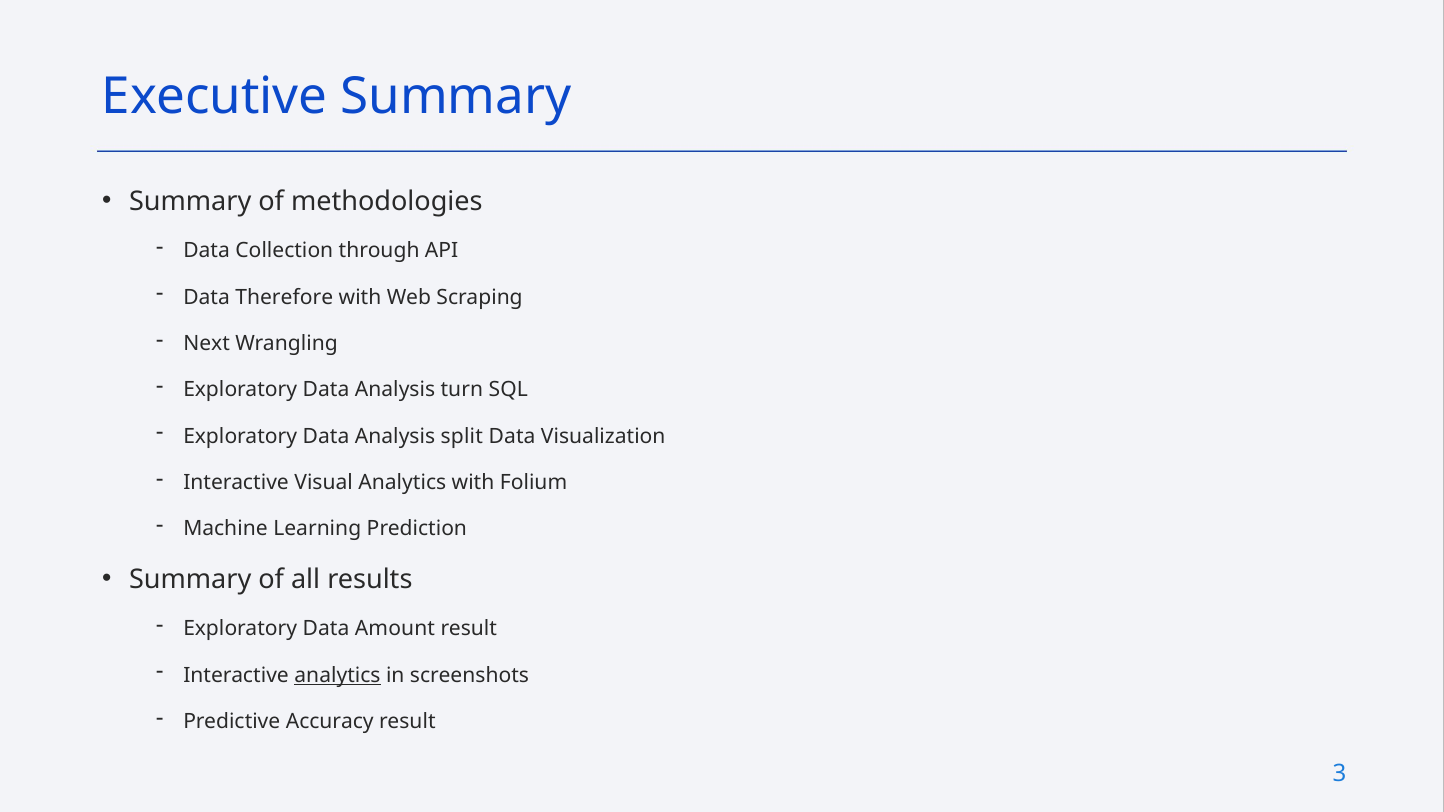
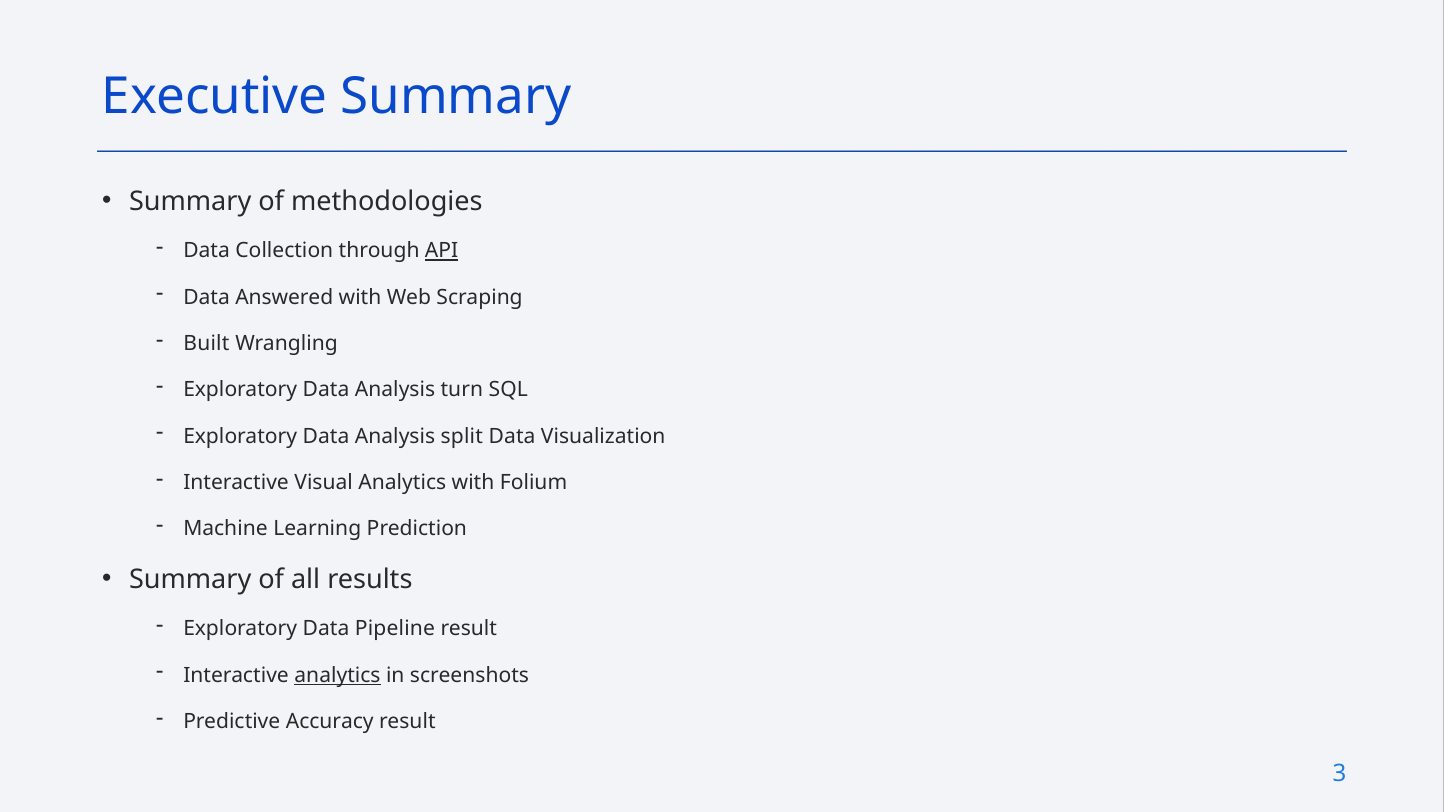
API underline: none -> present (442, 251)
Therefore: Therefore -> Answered (284, 297)
Next: Next -> Built (206, 344)
Amount: Amount -> Pipeline (395, 629)
